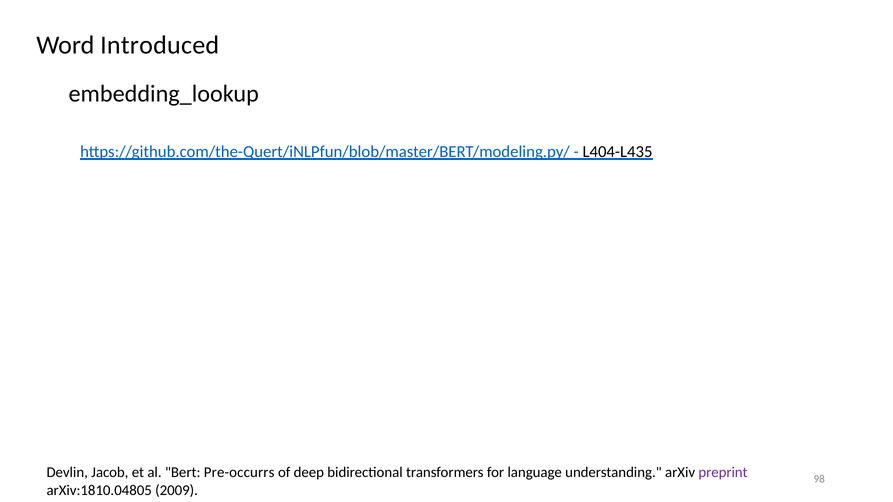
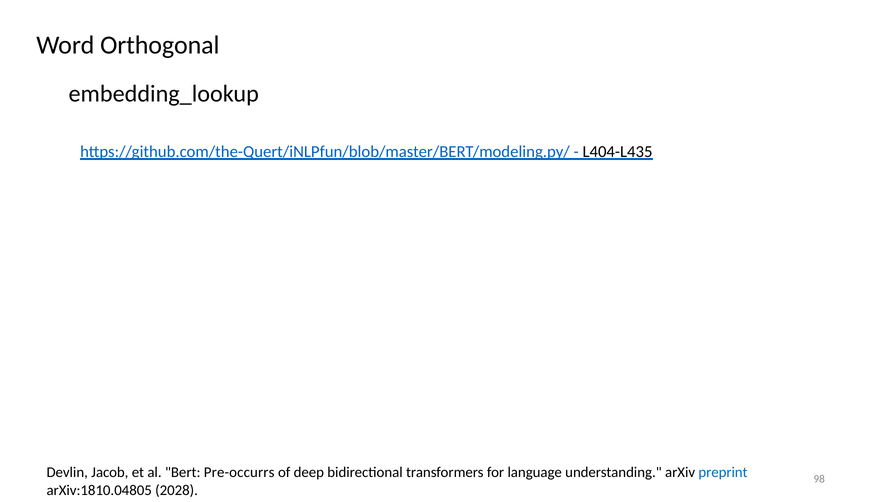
Introduced: Introduced -> Orthogonal (160, 45)
preprint colour: purple -> blue (723, 473)
2009: 2009 -> 2028 (177, 491)
